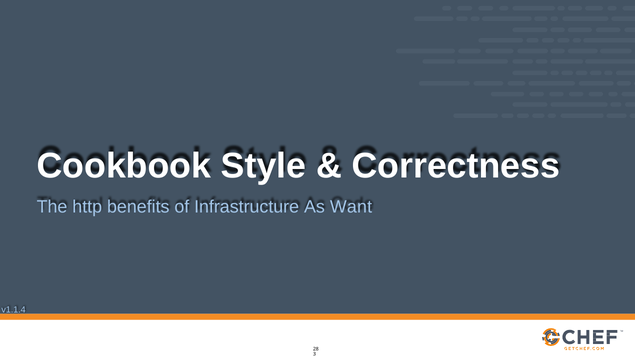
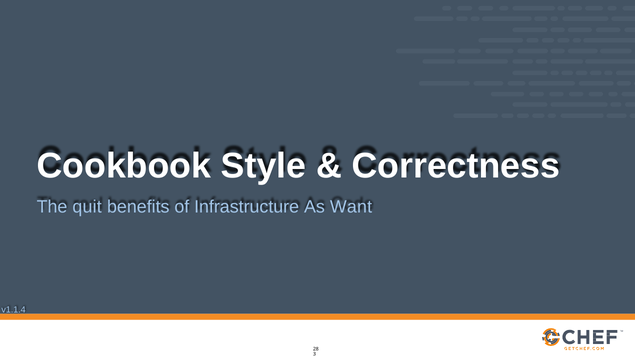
http: http -> quit (87, 207)
